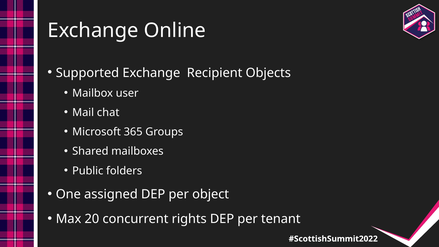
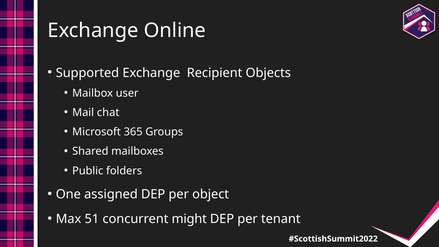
20: 20 -> 51 (92, 219)
rights: rights -> might (189, 219)
